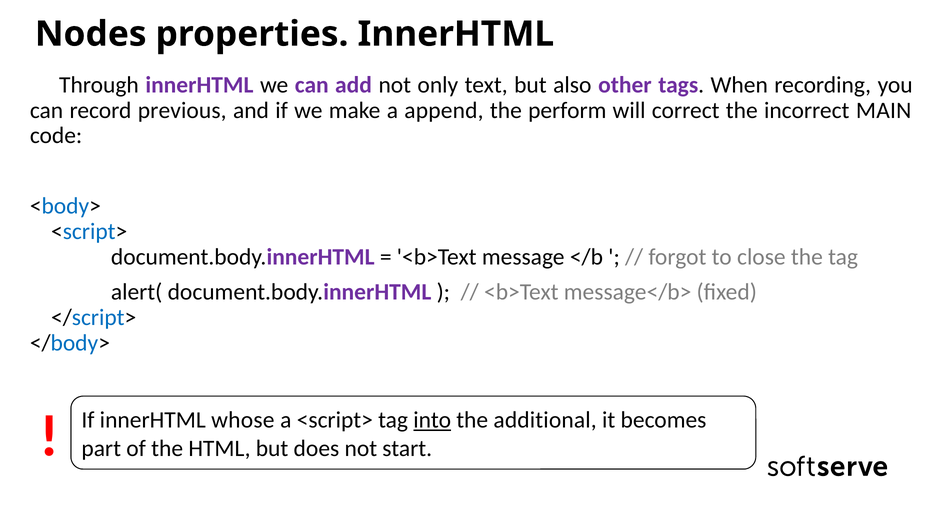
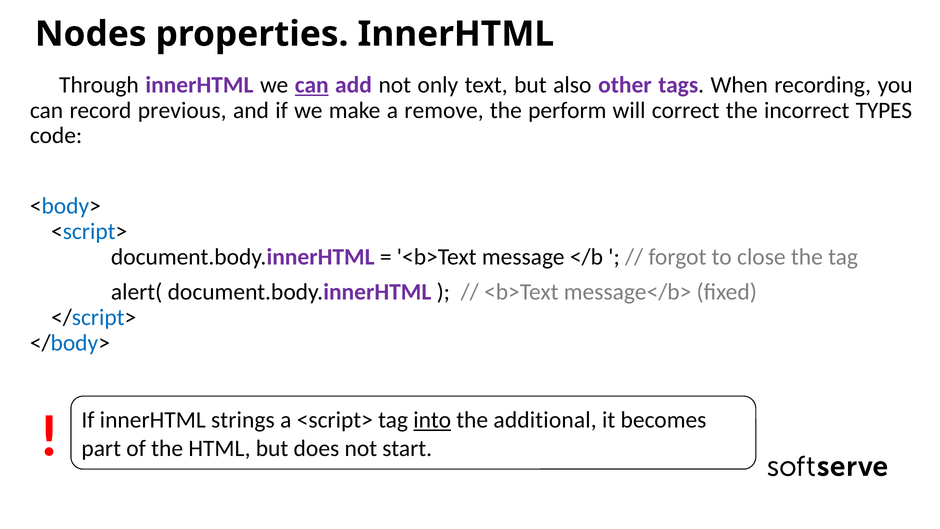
can underline: none -> present (312, 85)
append: append -> remove (444, 110)
MAIN: MAIN -> TYPES (884, 110)
whose: whose -> strings (243, 420)
